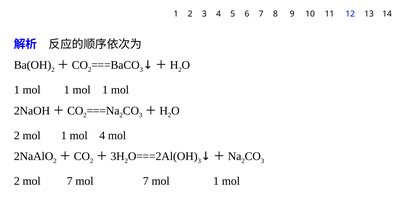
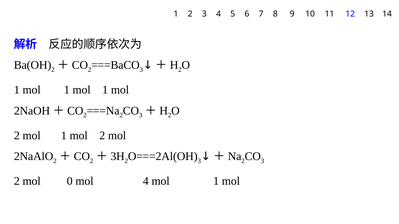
4: 4 -> 2 (102, 136)
2 mol 7: 7 -> 0 (70, 182)
7: 7 -> 4 (146, 182)
